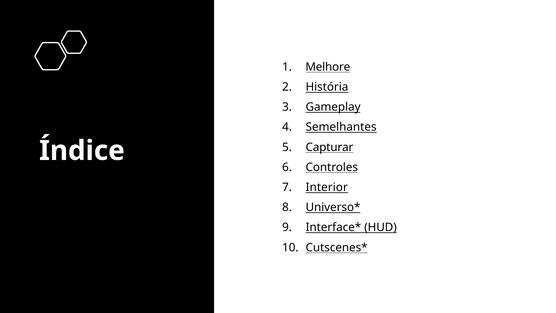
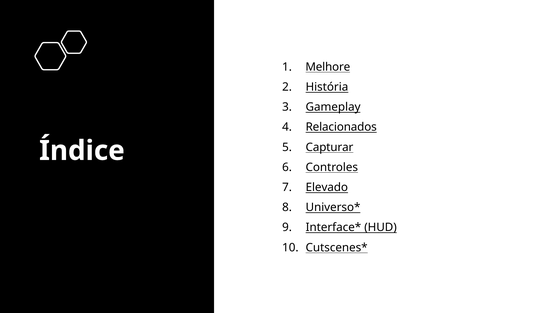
Semelhantes: Semelhantes -> Relacionados (341, 127)
Interior: Interior -> Elevado (327, 187)
